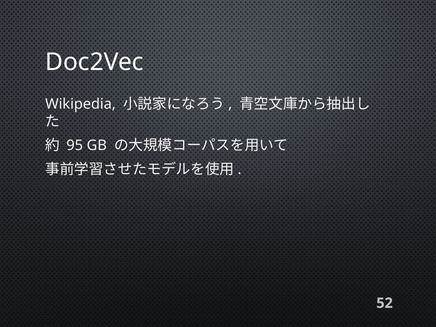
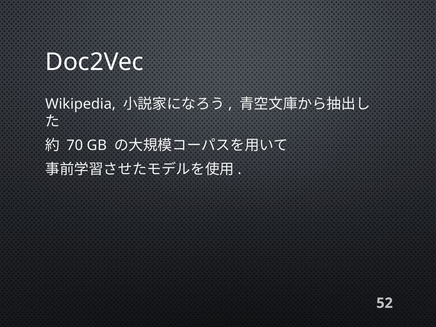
95: 95 -> 70 (75, 145)
